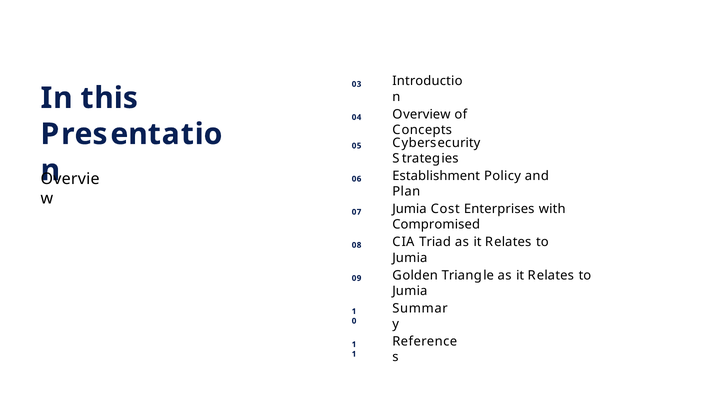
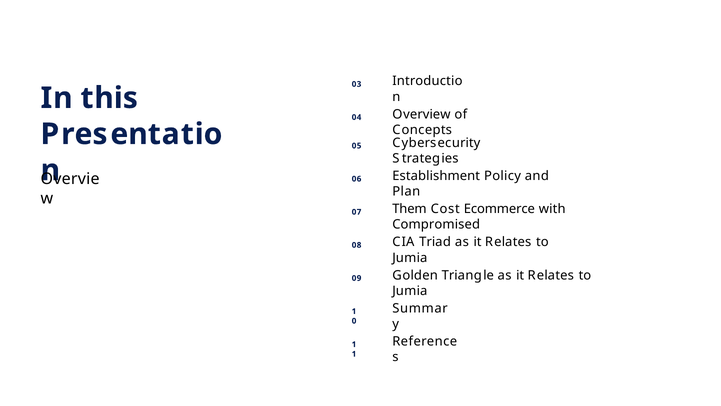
Jumia: Jumia -> Them (409, 209)
Enterprises: Enterprises -> Ecommerce (499, 209)
